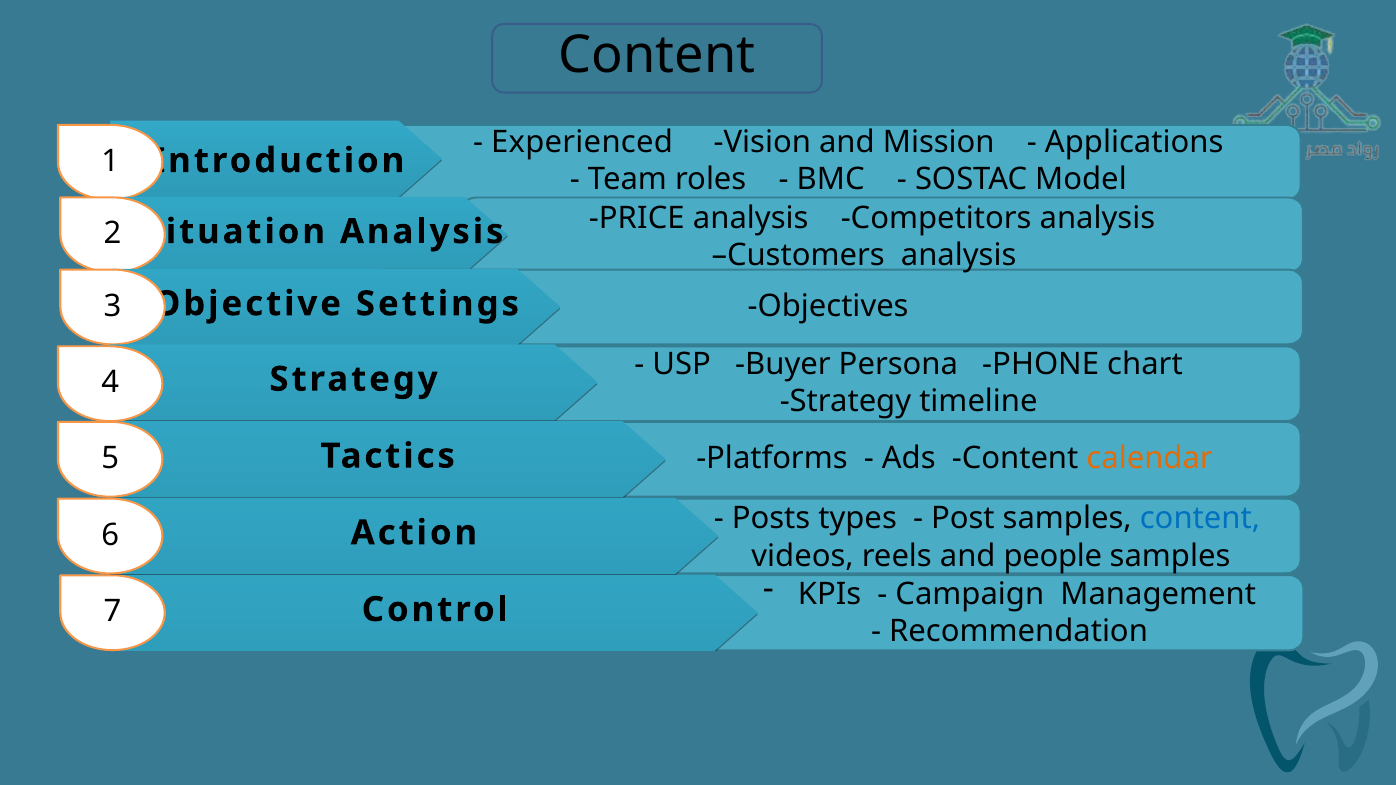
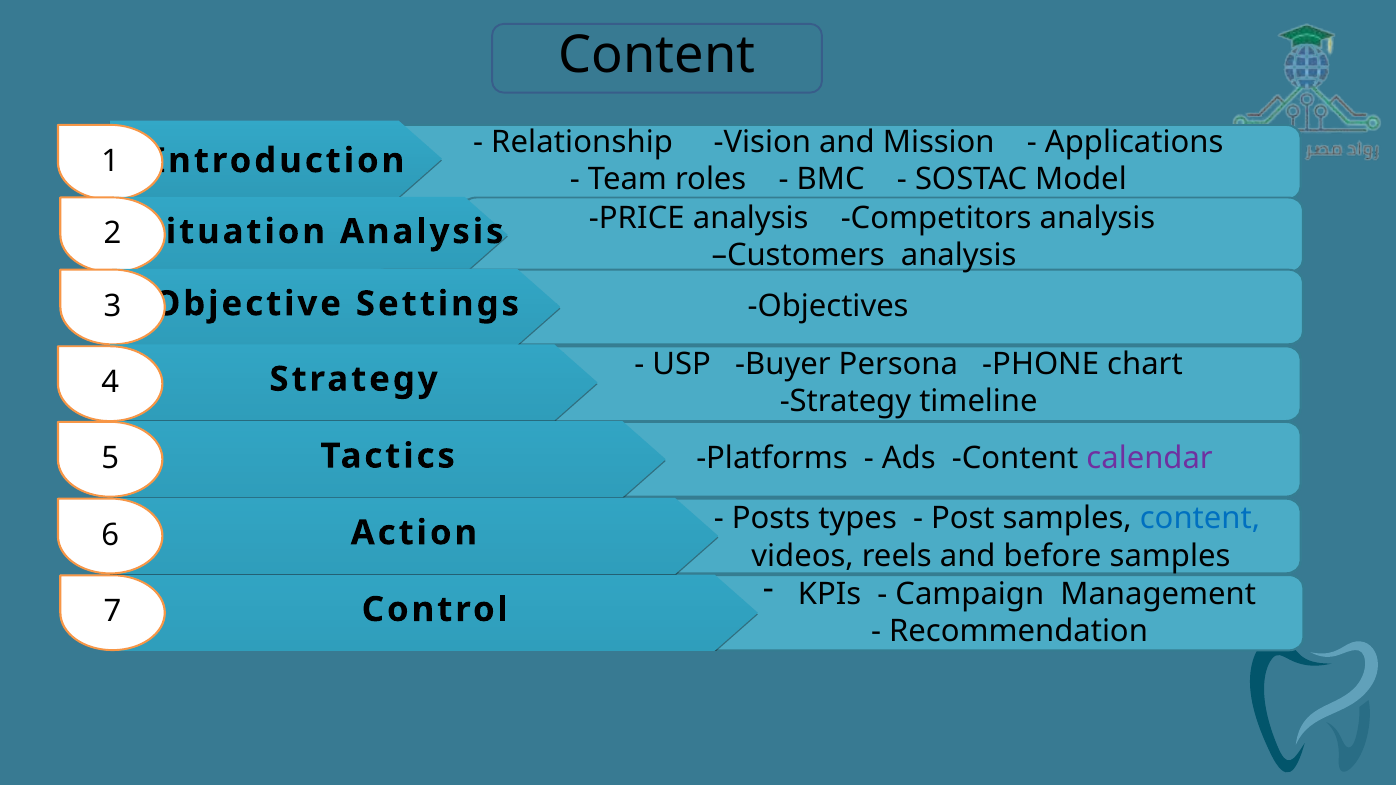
Experienced: Experienced -> Relationship (582, 143)
calendar colour: orange -> purple (1150, 458)
people: people -> before (1053, 556)
